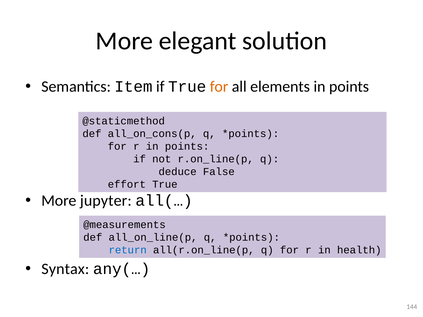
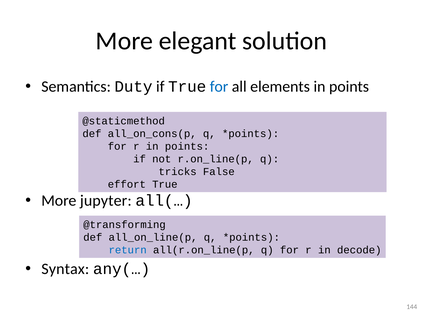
Item: Item -> Duty (133, 87)
for colour: orange -> blue (219, 87)
deduce: deduce -> tricks (178, 172)
@measurements: @measurements -> @transforming (124, 225)
health: health -> decode (359, 250)
